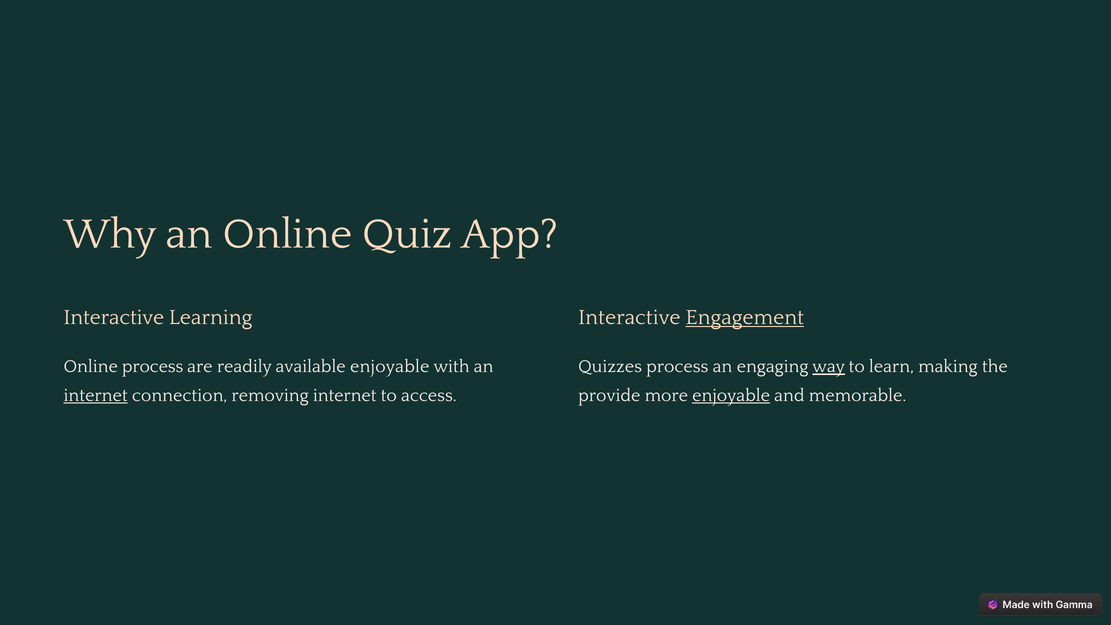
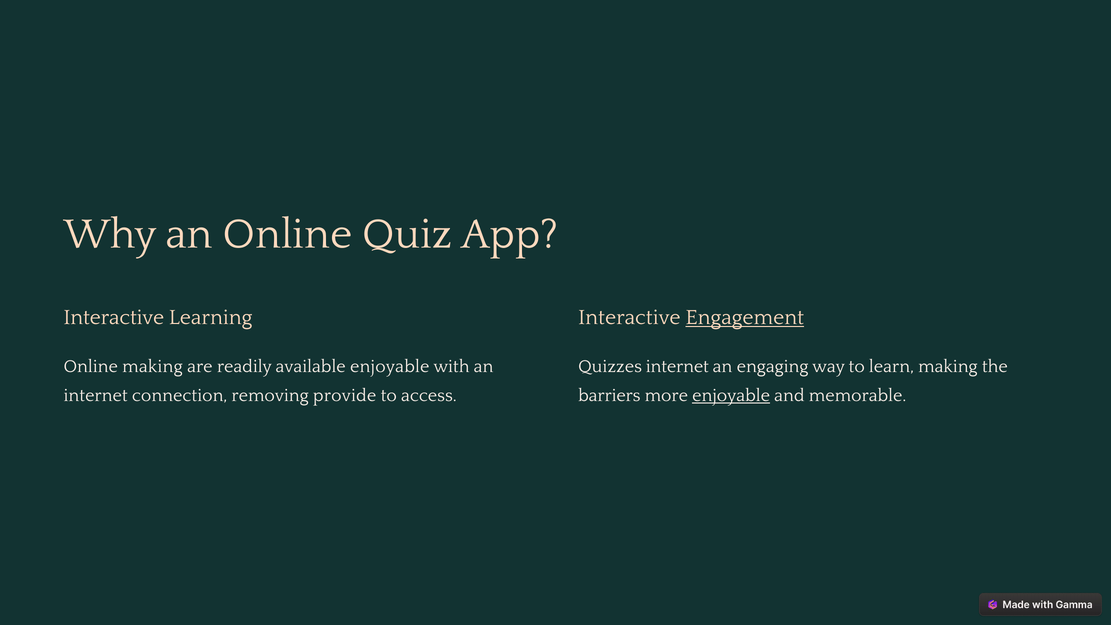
Online process: process -> making (152, 367)
Quizzes process: process -> internet (677, 367)
way underline: present -> none (829, 367)
internet underline: present -> none (96, 395)
removing internet: internet -> provide (345, 395)
provide: provide -> barriers (609, 395)
